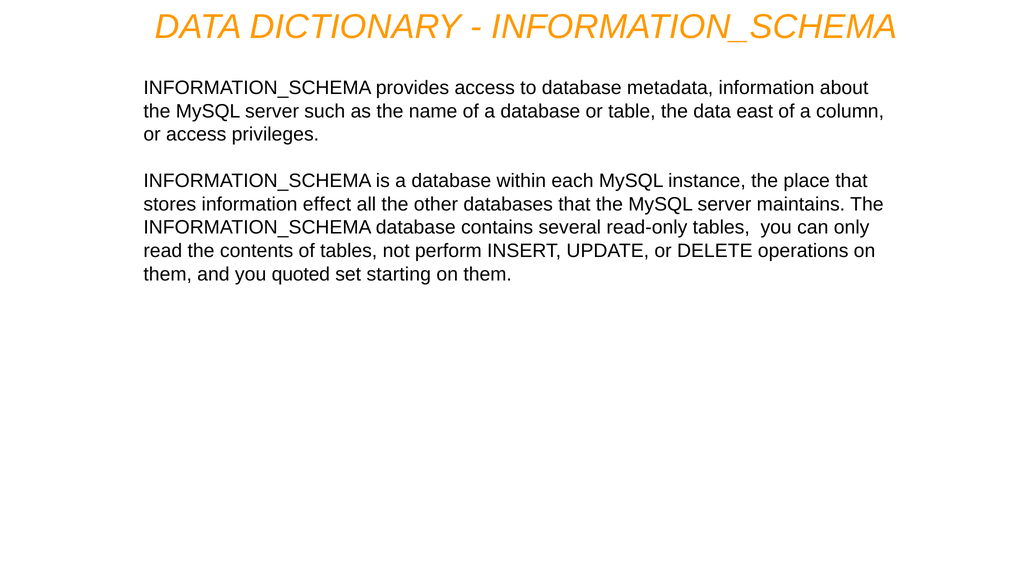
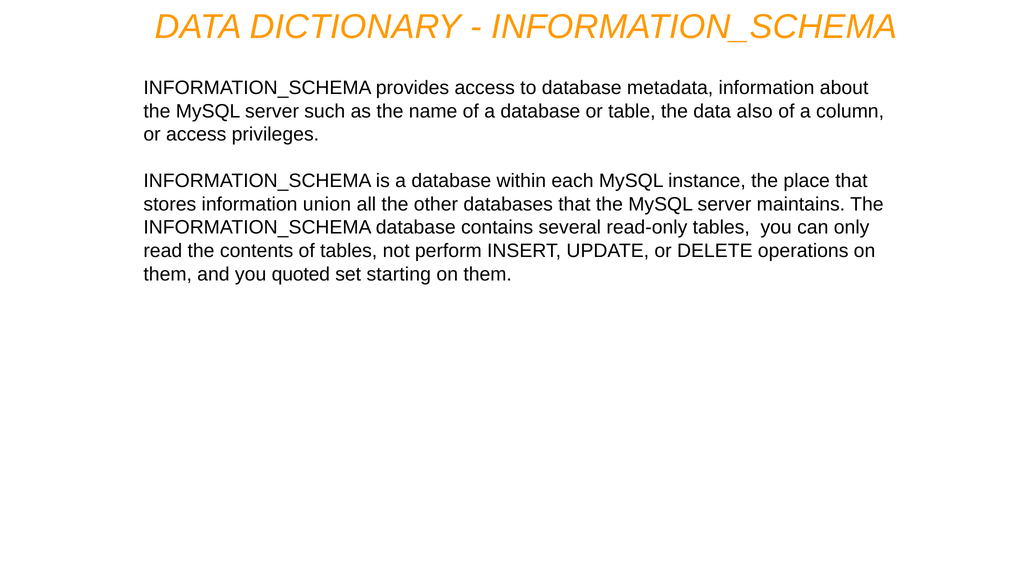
east: east -> also (755, 111)
effect: effect -> union (327, 204)
